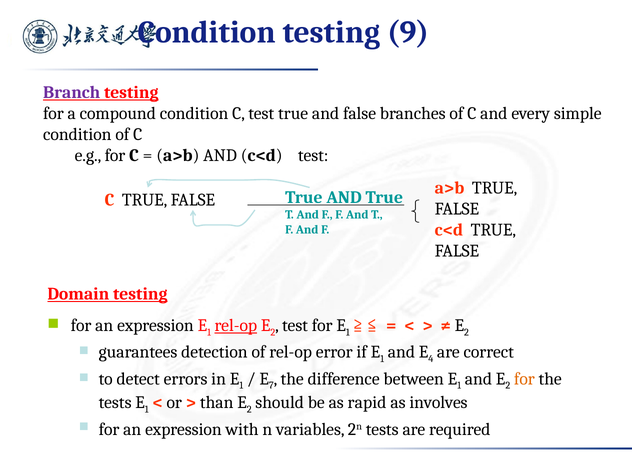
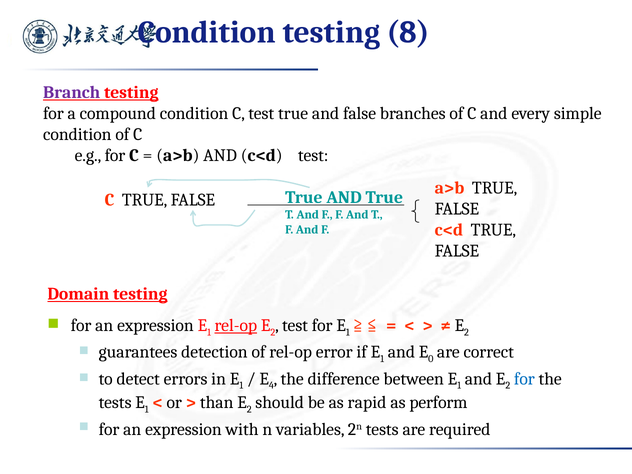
9: 9 -> 8 (408, 32)
4: 4 -> 0 (431, 359)
7: 7 -> 4 (271, 386)
for colour: orange -> blue (524, 379)
involves: involves -> perform (439, 403)
